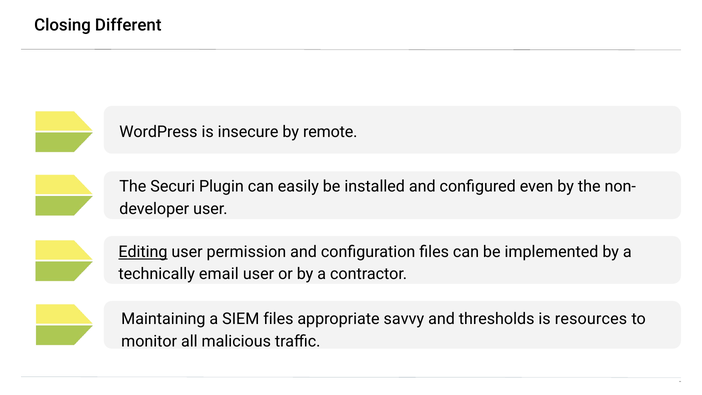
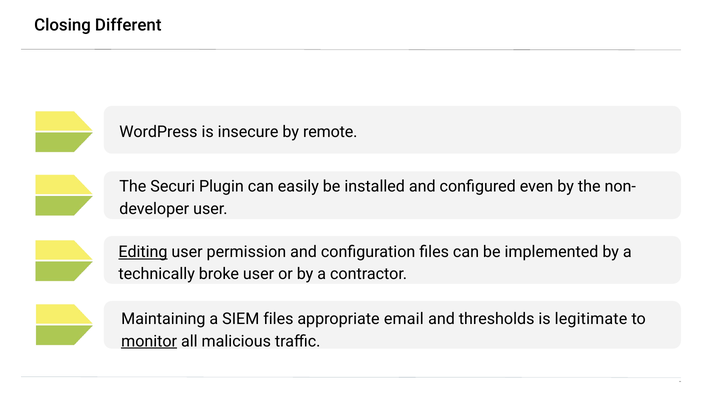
email: email -> broke (219, 274)
savvy: savvy -> email (404, 319)
resources: resources -> legitimate (591, 319)
monitor underline: none -> present (149, 341)
